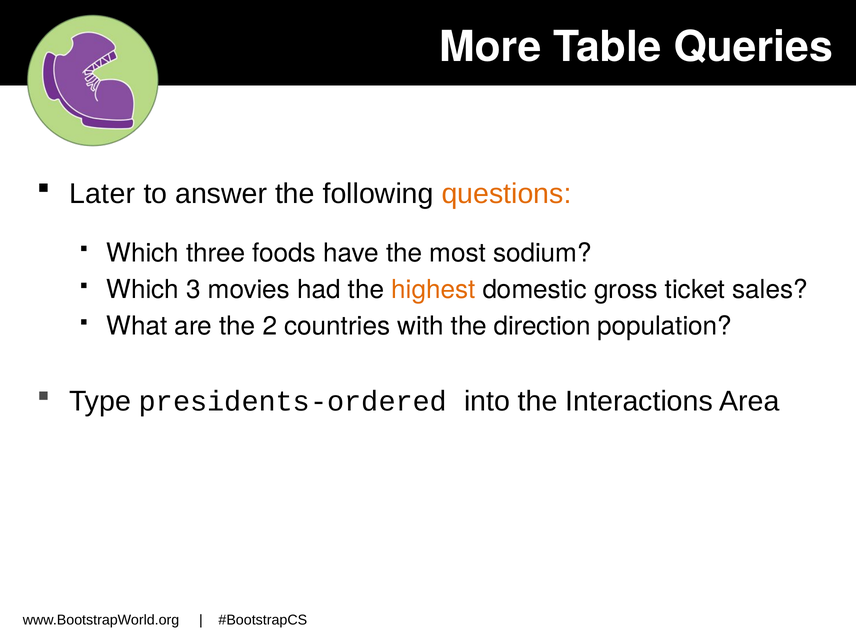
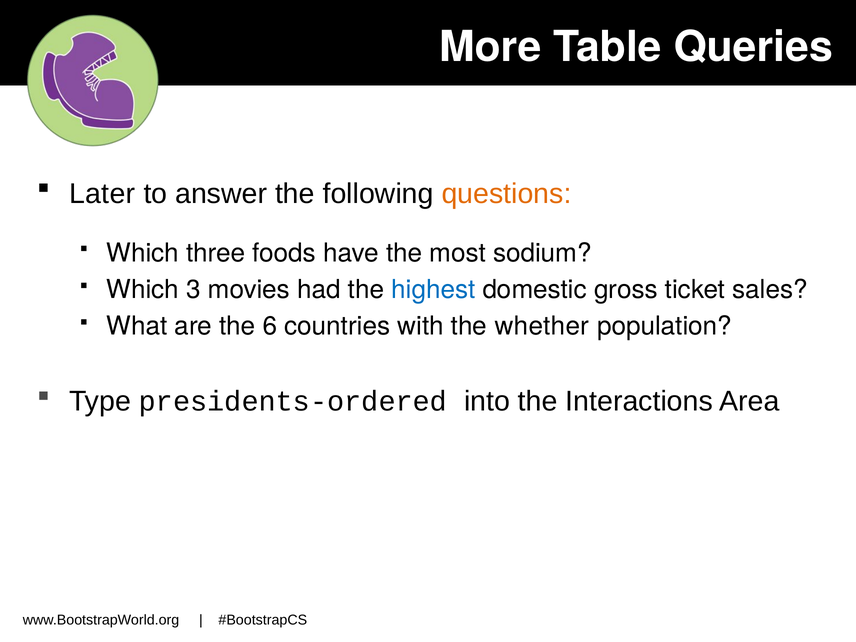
highest colour: orange -> blue (433, 289)
2: 2 -> 6 (270, 326)
direction: direction -> whether (542, 326)
